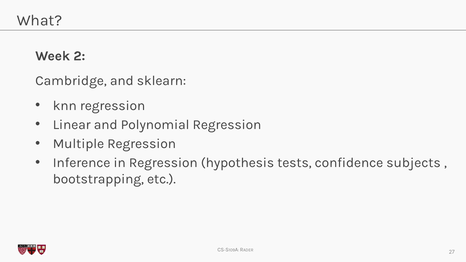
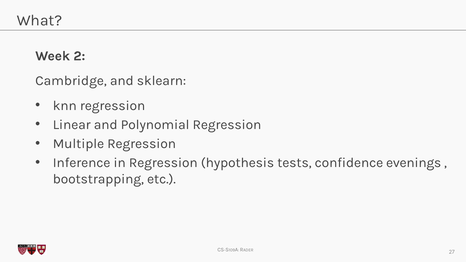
subjects: subjects -> evenings (414, 163)
